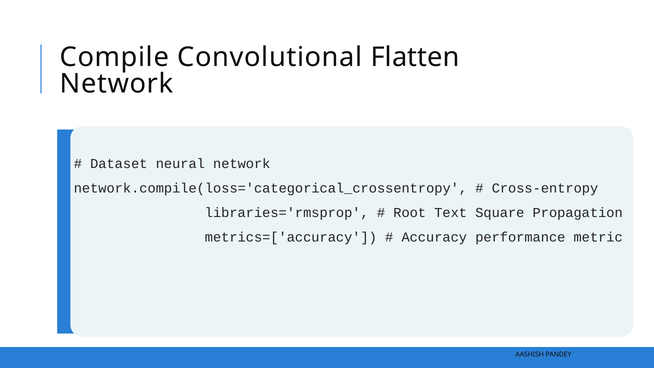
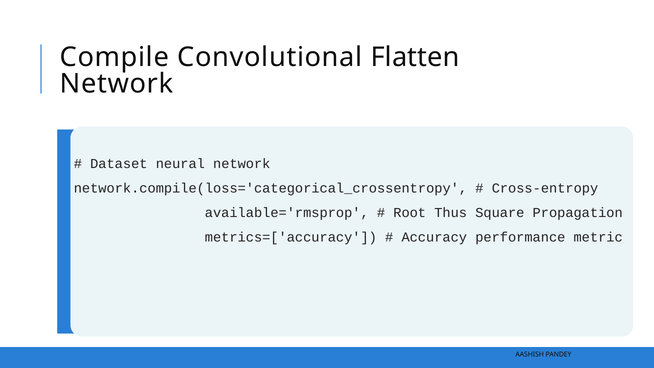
libraries='rmsprop: libraries='rmsprop -> available='rmsprop (287, 213)
Text: Text -> Thus (451, 213)
